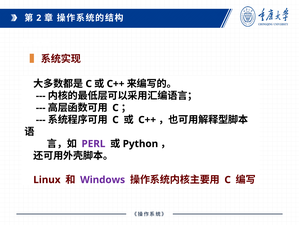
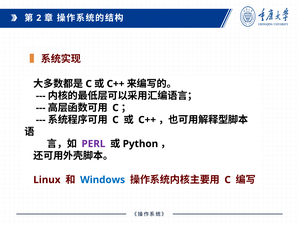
Windows colour: purple -> blue (103, 179)
